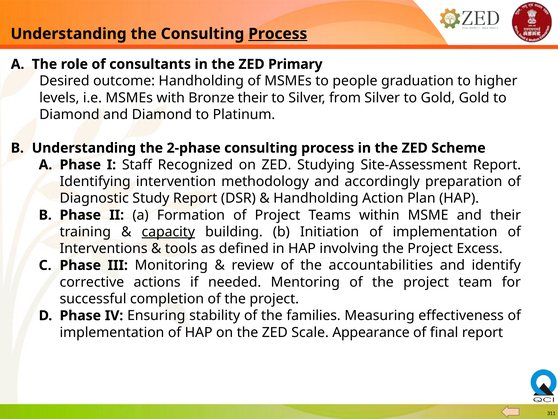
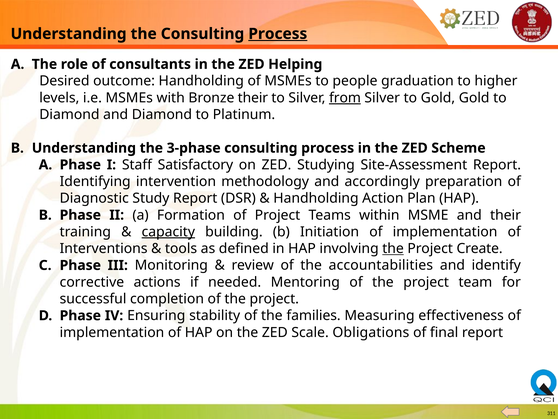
Primary: Primary -> Helping (295, 64)
from underline: none -> present (345, 98)
2-phase: 2-phase -> 3-phase (194, 148)
Recognized: Recognized -> Satisfactory (195, 165)
the underline: none -> present (393, 248)
Excess: Excess -> Create (480, 248)
Appearance: Appearance -> Obligations (371, 332)
